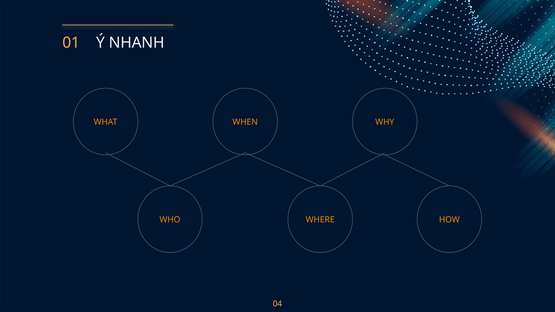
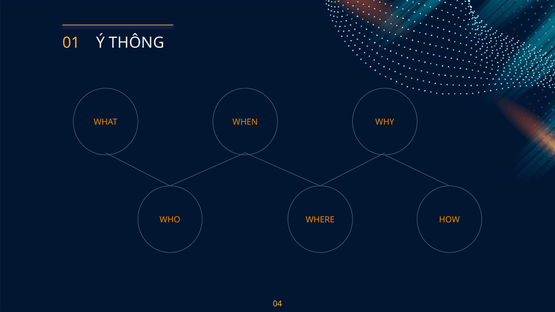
NHANH: NHANH -> THÔNG (137, 43)
